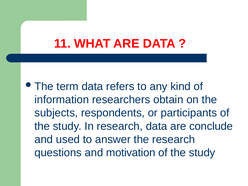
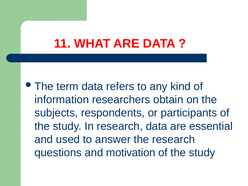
conclude: conclude -> essential (211, 126)
